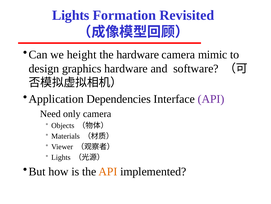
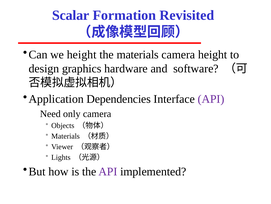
Lights: Lights -> Scalar (71, 15)
the hardware: hardware -> materials (138, 54)
camera mimic: mimic -> height (213, 54)
API colour: orange -> purple (108, 171)
